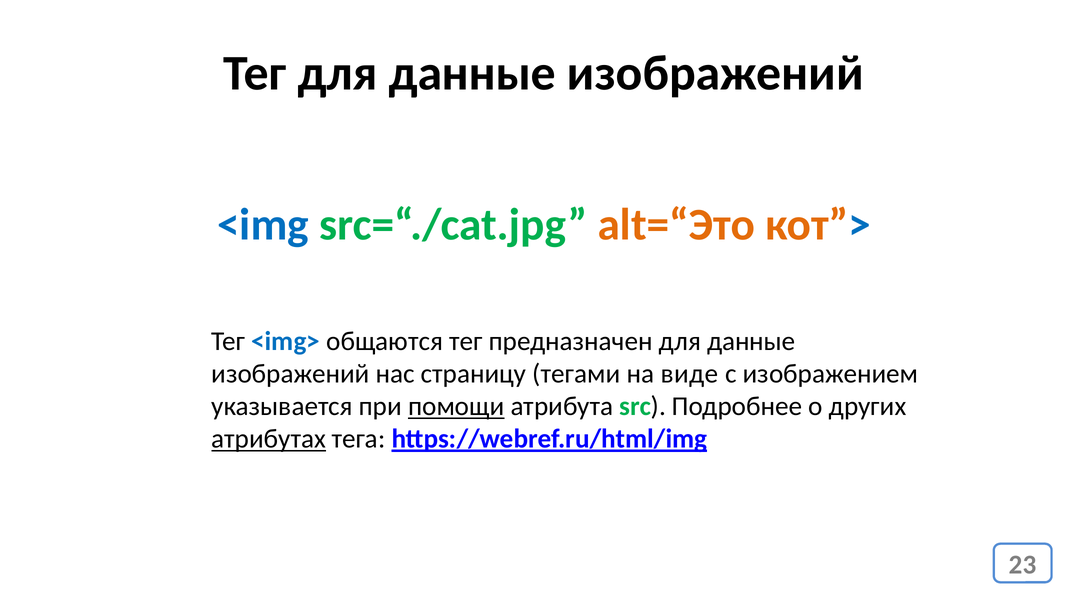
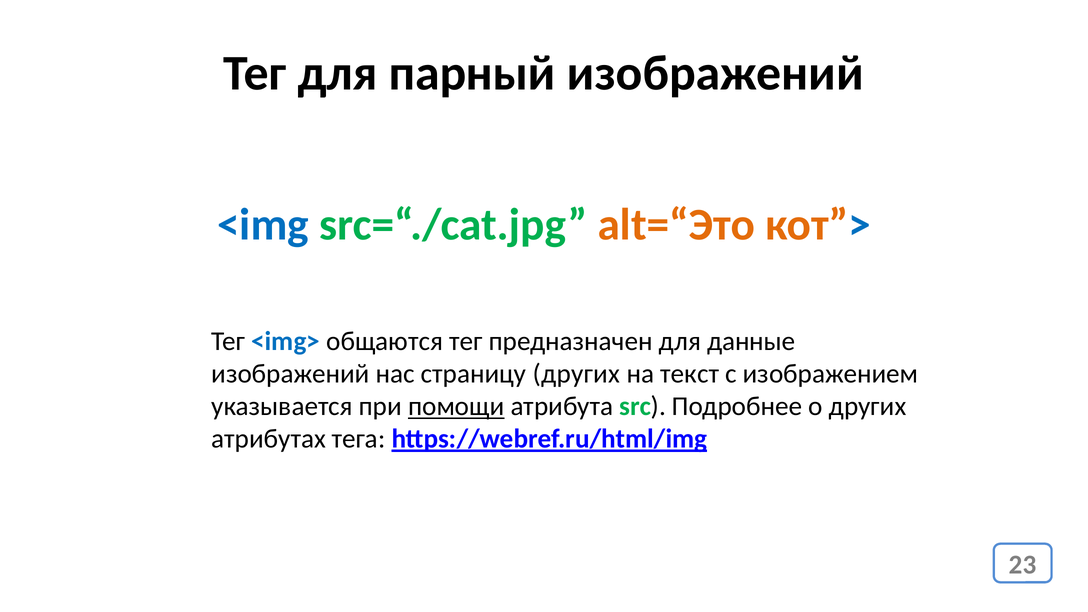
Тег для данные: данные -> парный (472, 73)
страницу тегами: тегами -> других (576, 374)
виде: виде -> текст (690, 374)
атрибутах underline: present -> none (269, 439)
